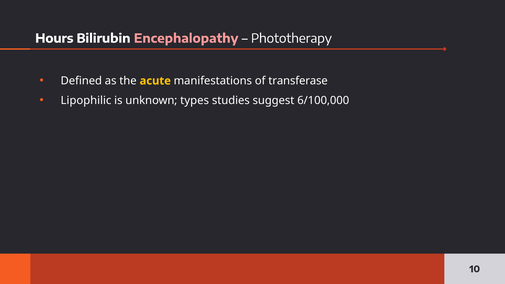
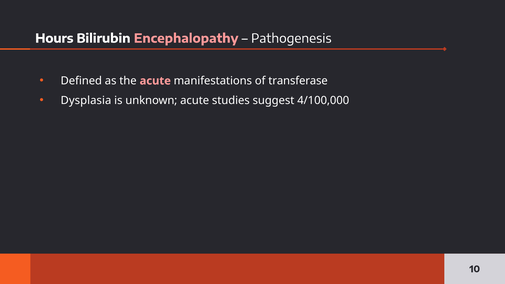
Phototherapy: Phototherapy -> Pathogenesis (291, 39)
acute colour: yellow -> pink (155, 81)
Lipophilic: Lipophilic -> Dysplasia (86, 101)
unknown types: types -> acute (195, 101)
6/100,000: 6/100,000 -> 4/100,000 (323, 101)
